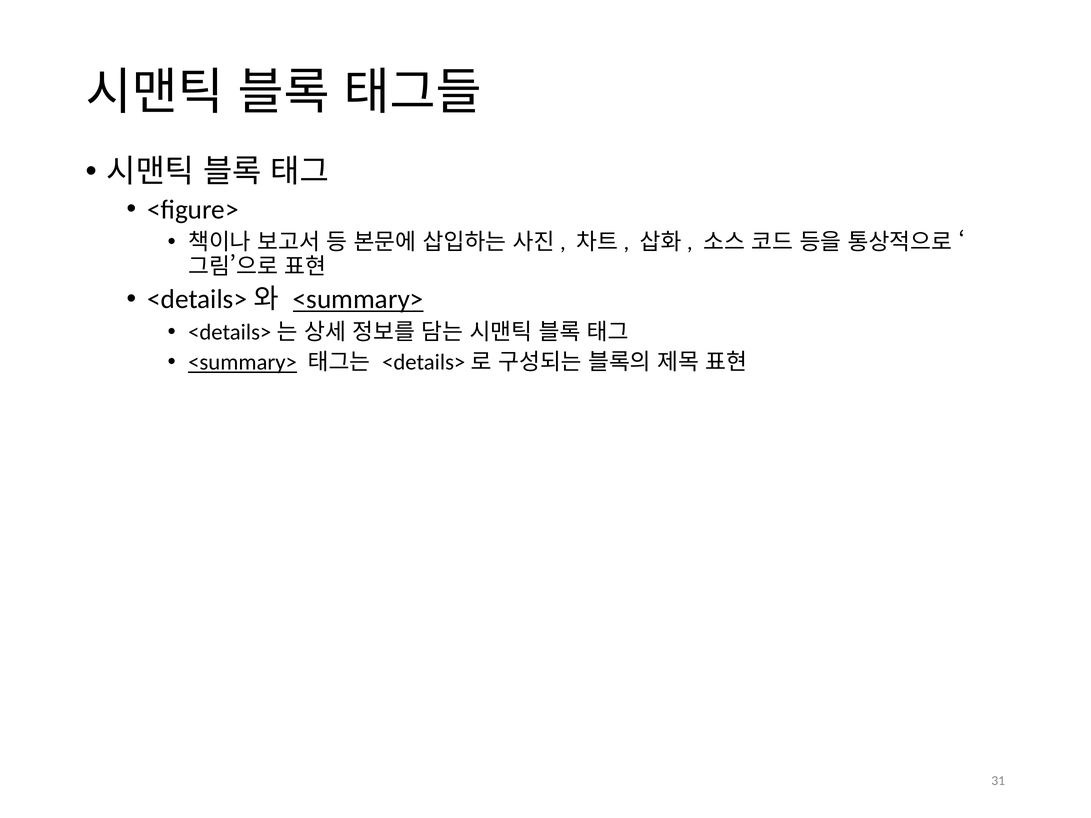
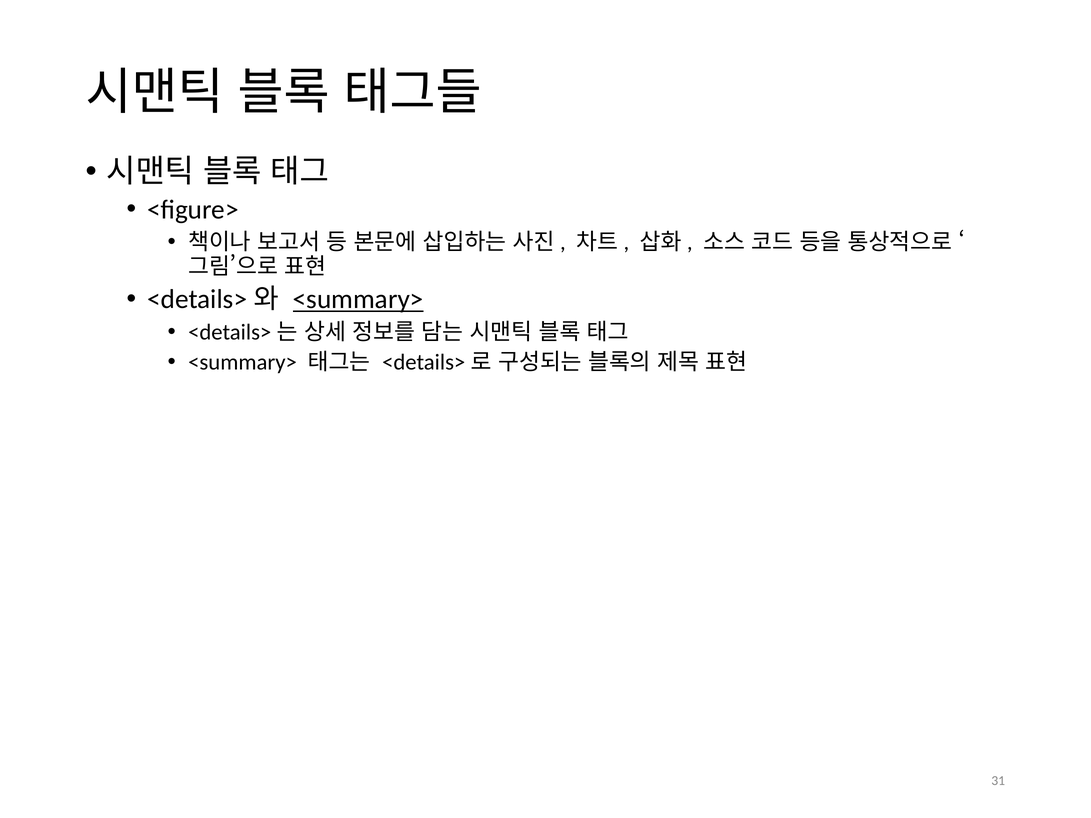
<summary> underline: present -> none (243, 362)
